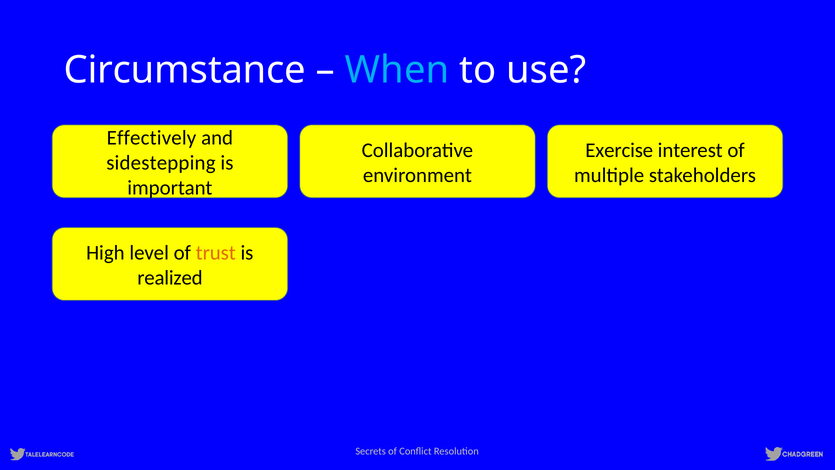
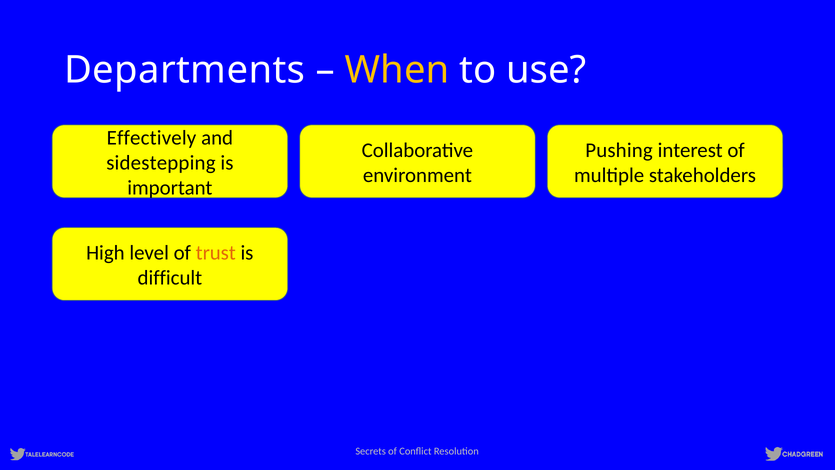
Circumstance: Circumstance -> Departments (185, 70)
When colour: light blue -> yellow (397, 70)
Exercise: Exercise -> Pushing (619, 150)
realized: realized -> difficult (170, 278)
